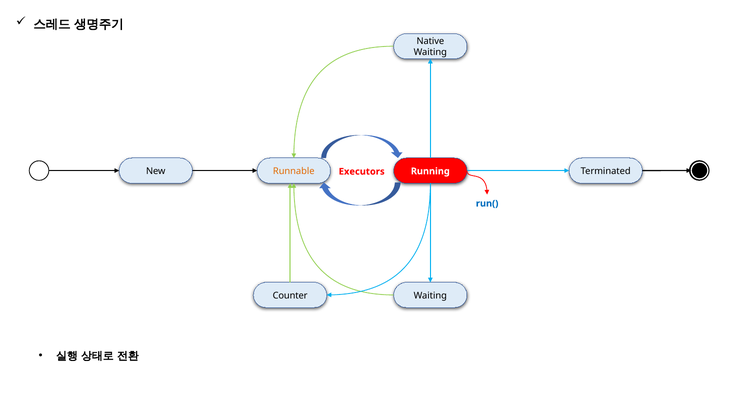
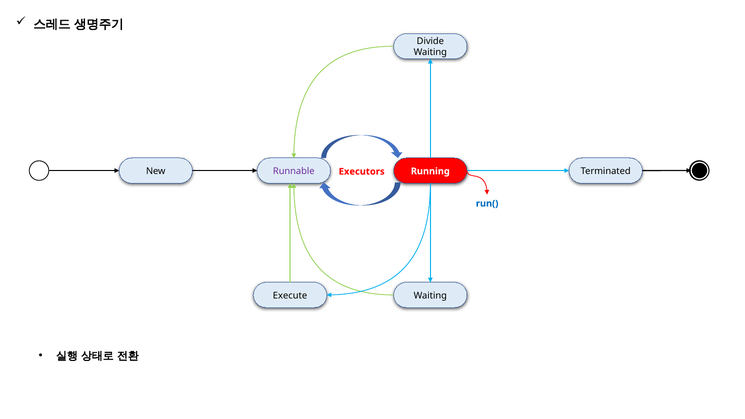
Native: Native -> Divide (430, 41)
Runnable colour: orange -> purple (294, 171)
Counter: Counter -> Execute (290, 296)
